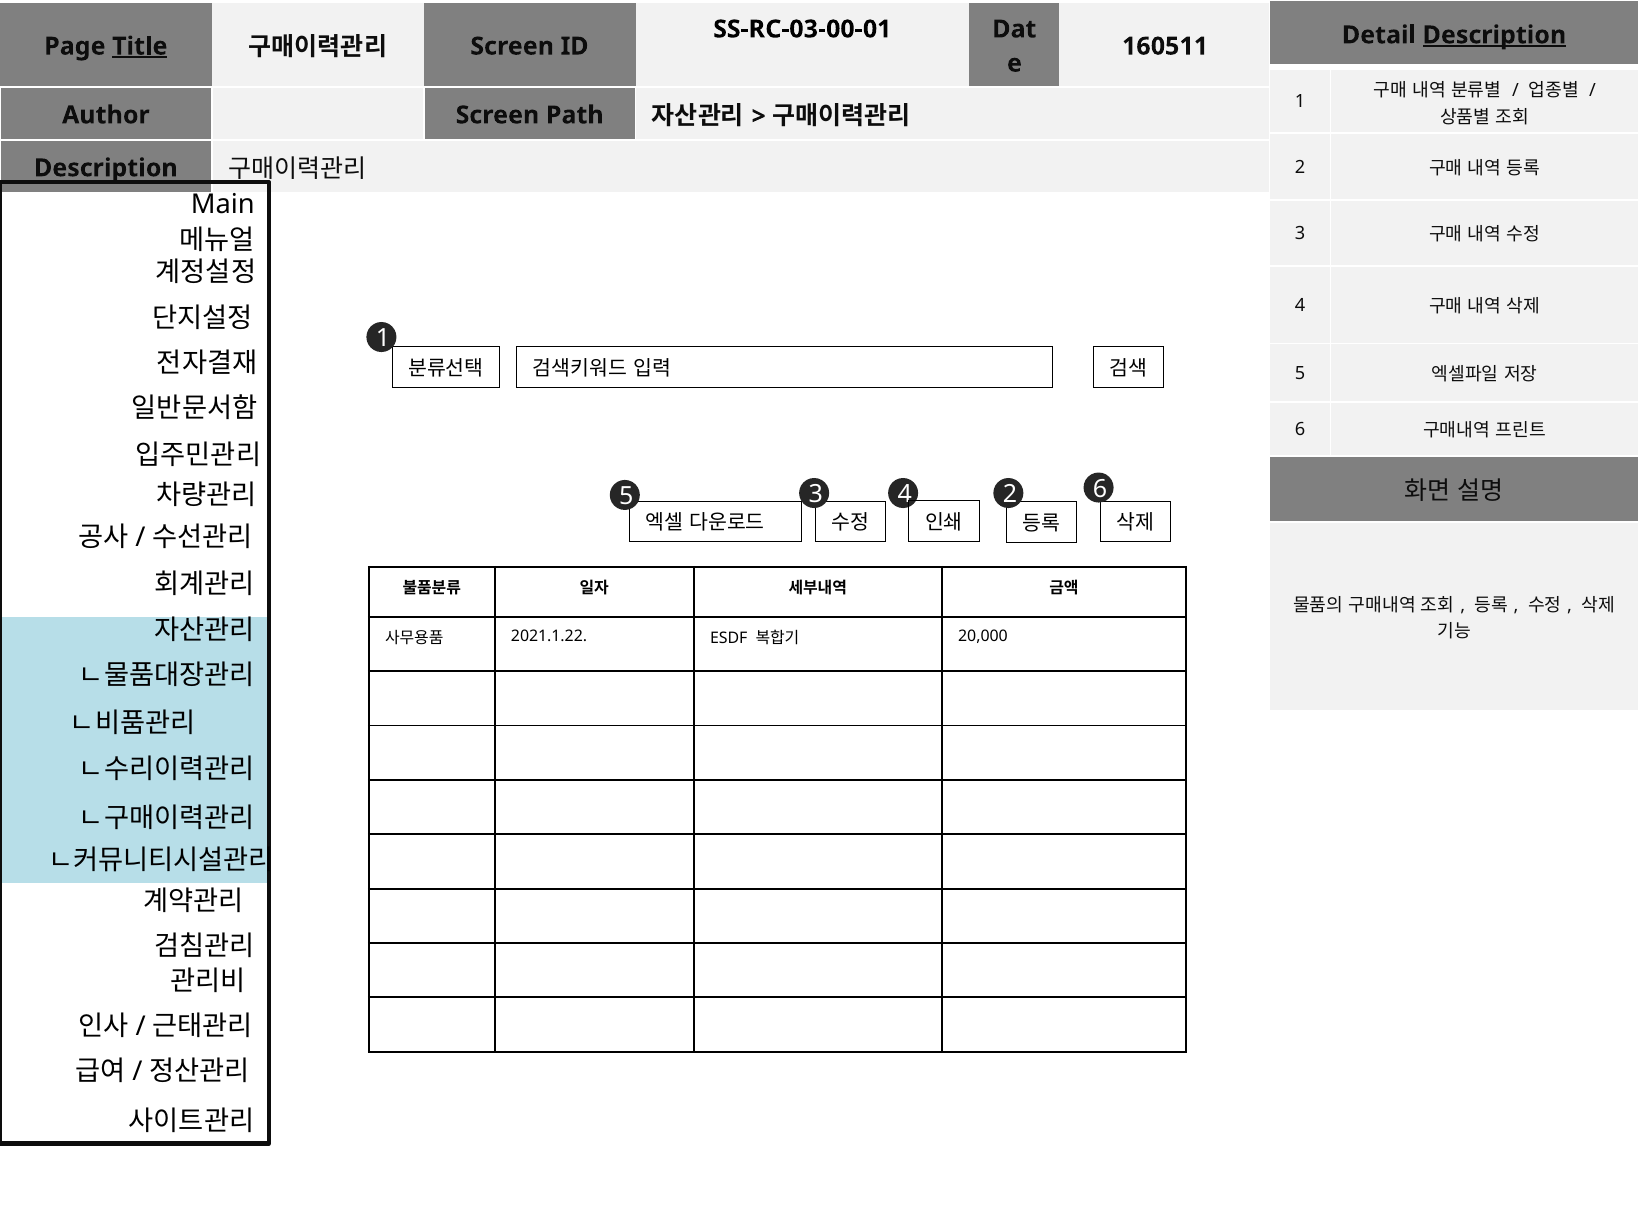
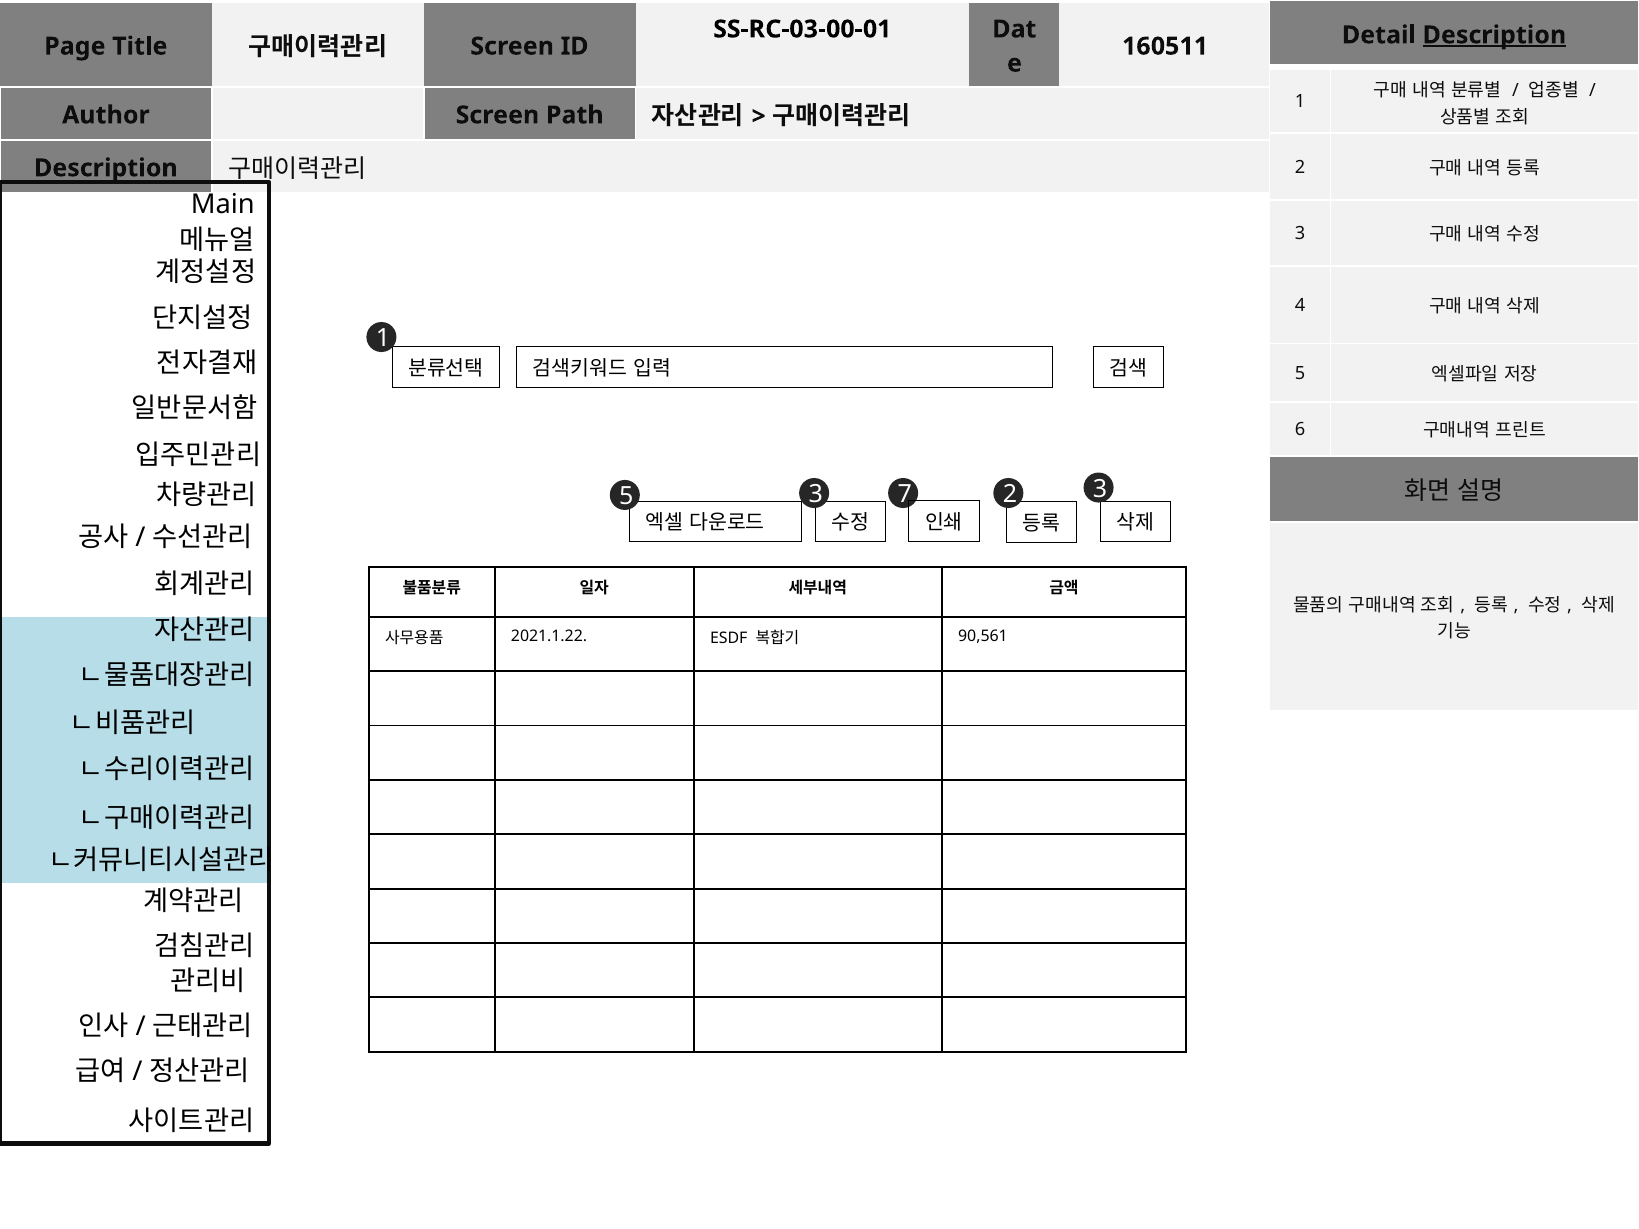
Title underline: present -> none (140, 46)
2 6: 6 -> 3 (1100, 489)
5 4: 4 -> 7 (905, 495)
20,000: 20,000 -> 90,561 (983, 637)
